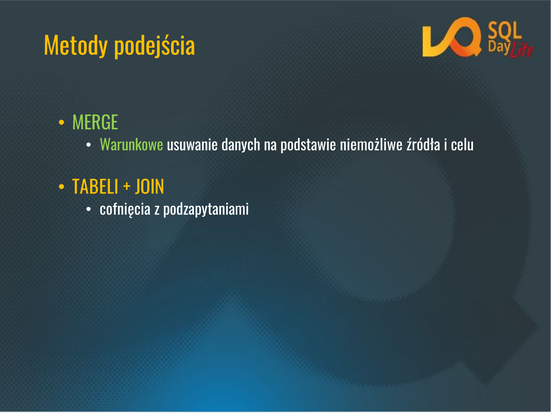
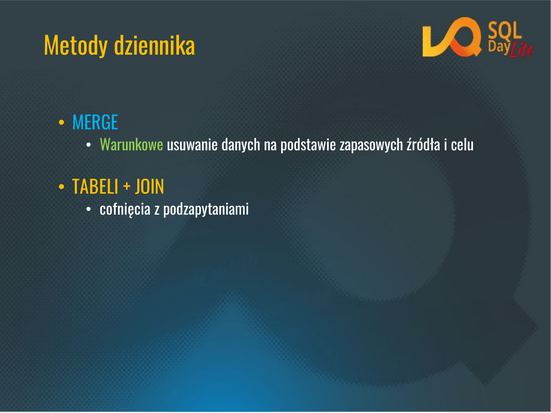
podejścia: podejścia -> dziennika (155, 47)
MERGE colour: light green -> light blue (95, 123)
niemożliwe: niemożliwe -> zapasowych (371, 145)
